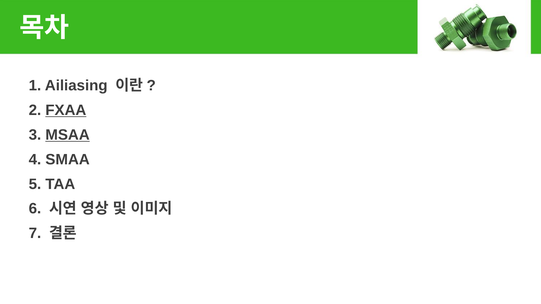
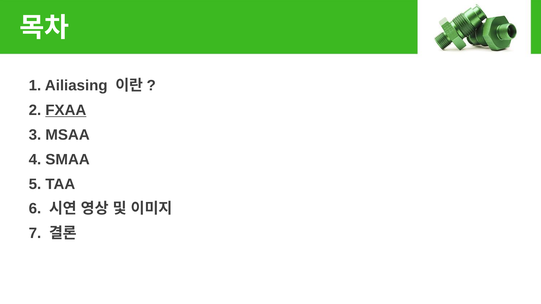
MSAA underline: present -> none (68, 135)
